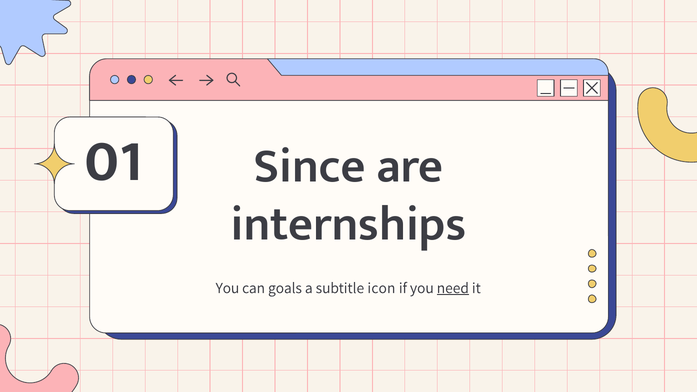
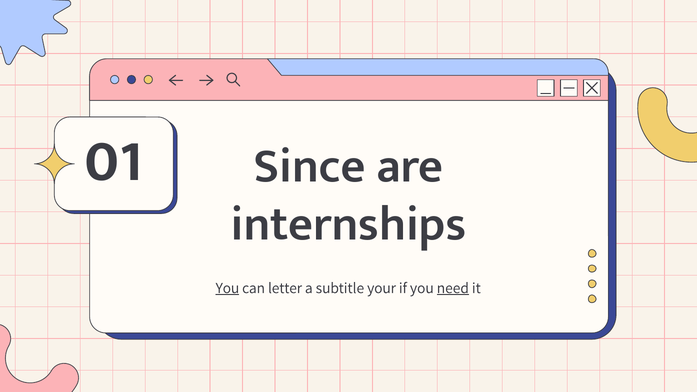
You underline: none -> present (227, 288)
goals: goals -> letter (285, 288)
icon: icon -> your (382, 288)
